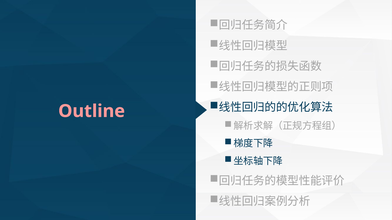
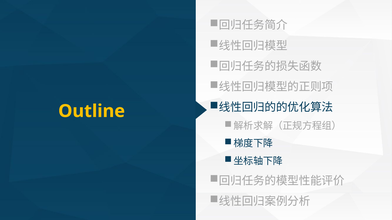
Outline colour: pink -> yellow (92, 111)
